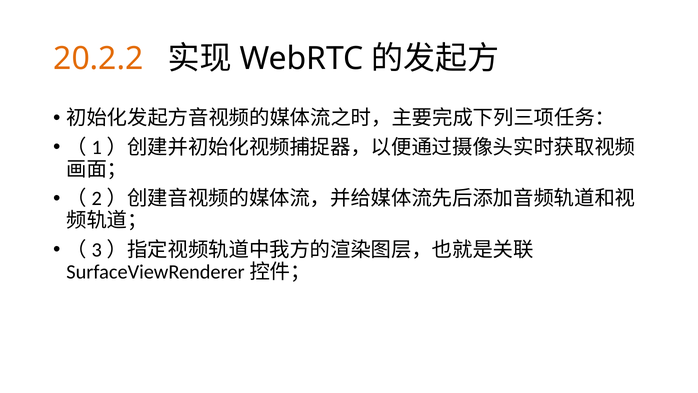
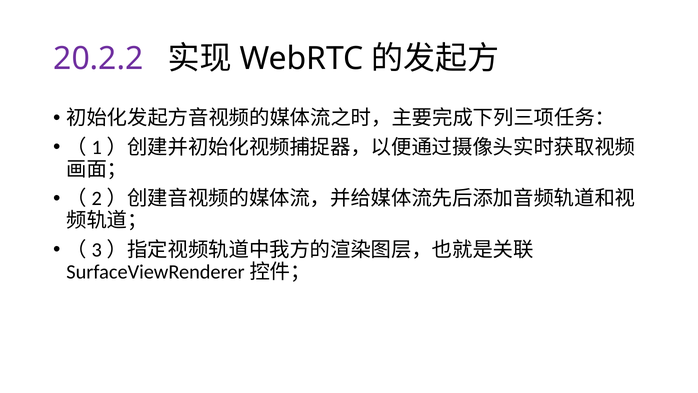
20.2.2 colour: orange -> purple (98, 59)
